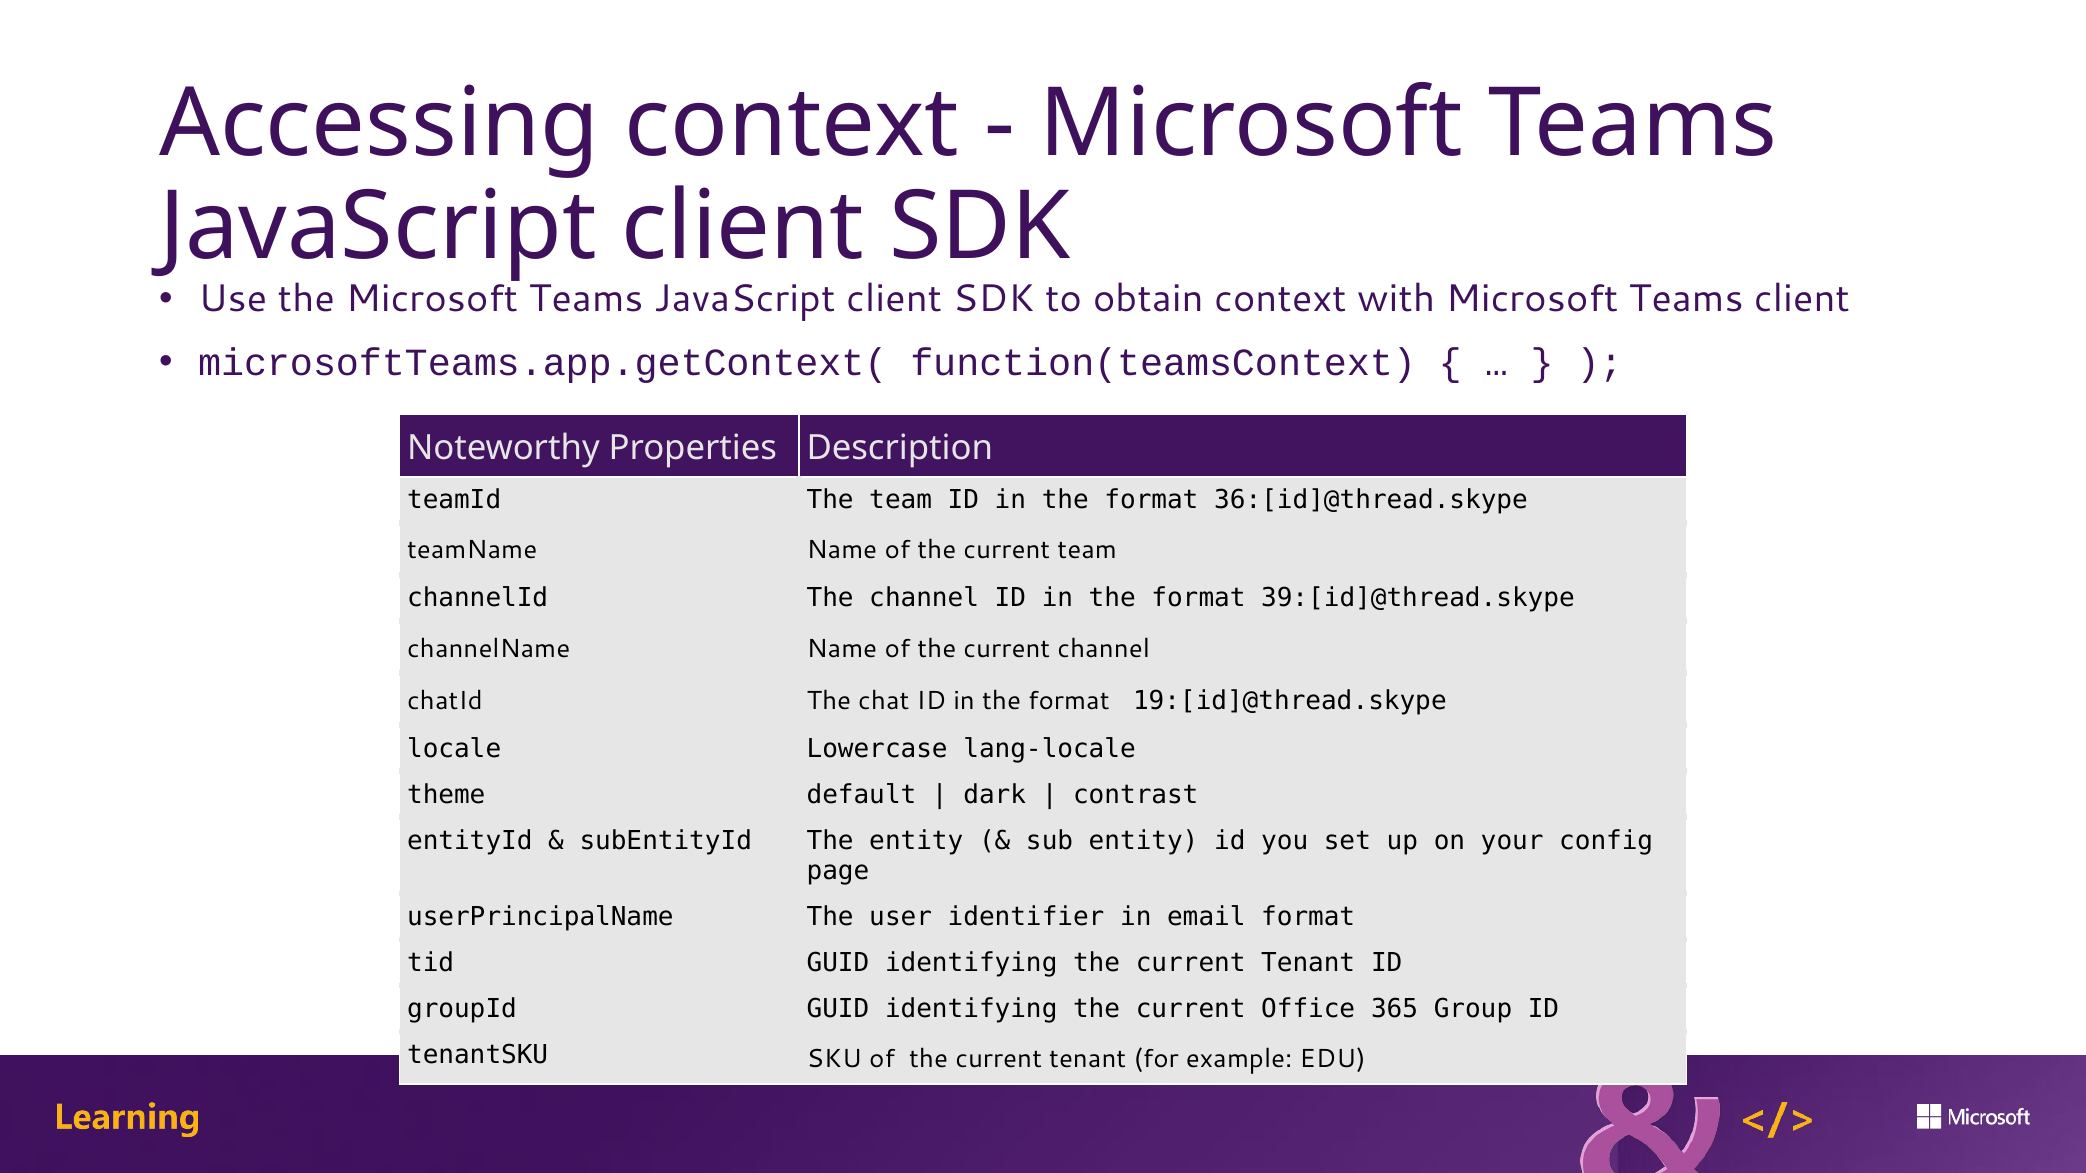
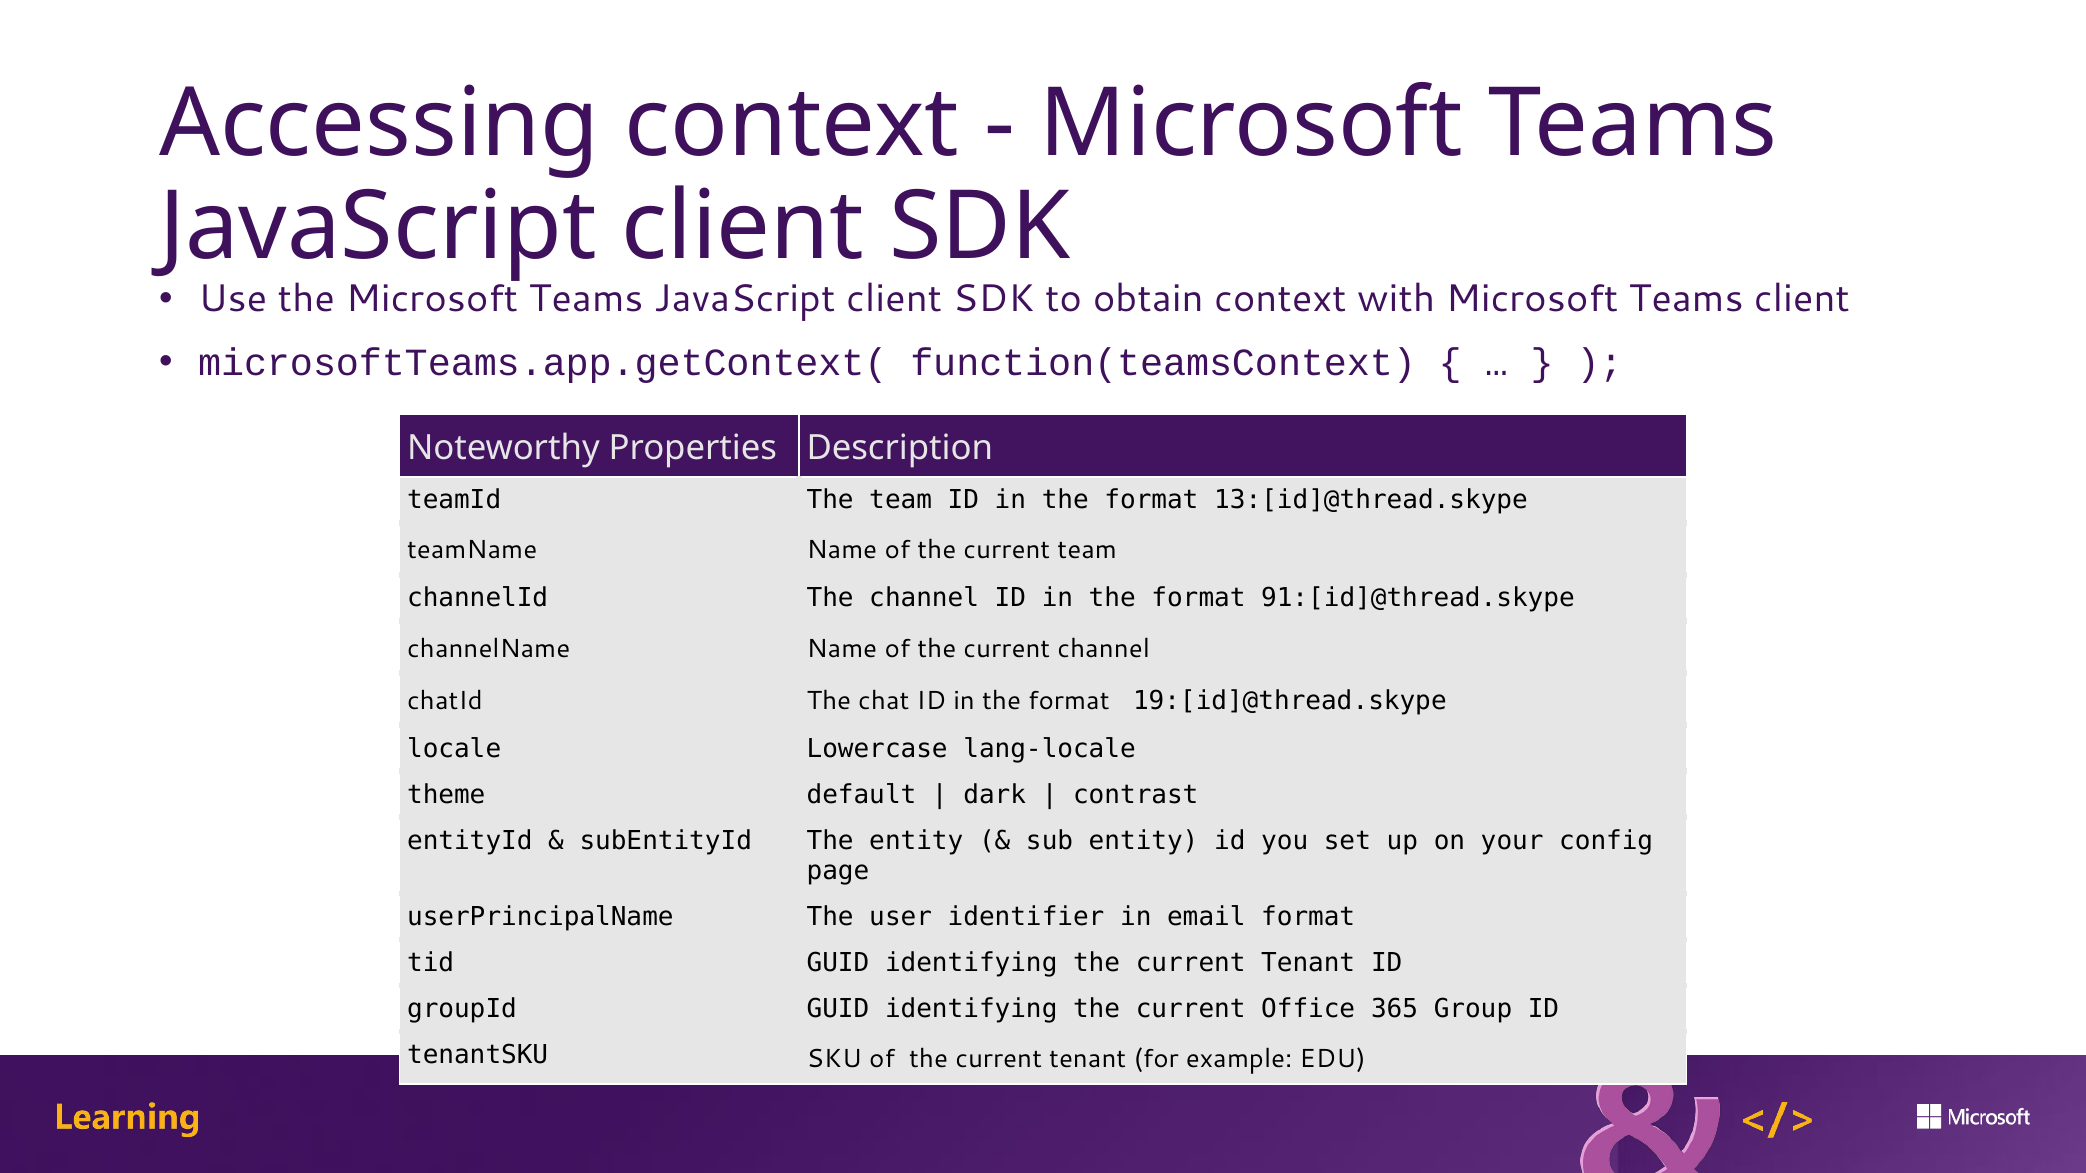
36:[id]@thread.skype: 36:[id]@thread.skype -> 13:[id]@thread.skype (1371, 500)
39:[id]@thread.skype: 39:[id]@thread.skype -> 91:[id]@thread.skype (1418, 598)
